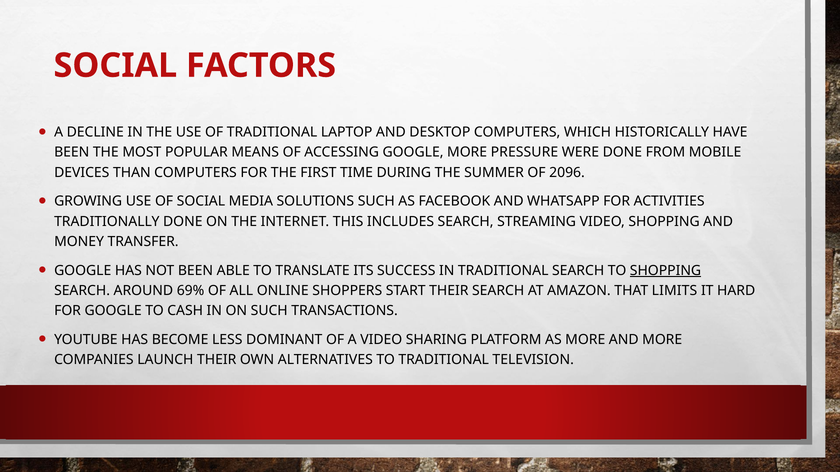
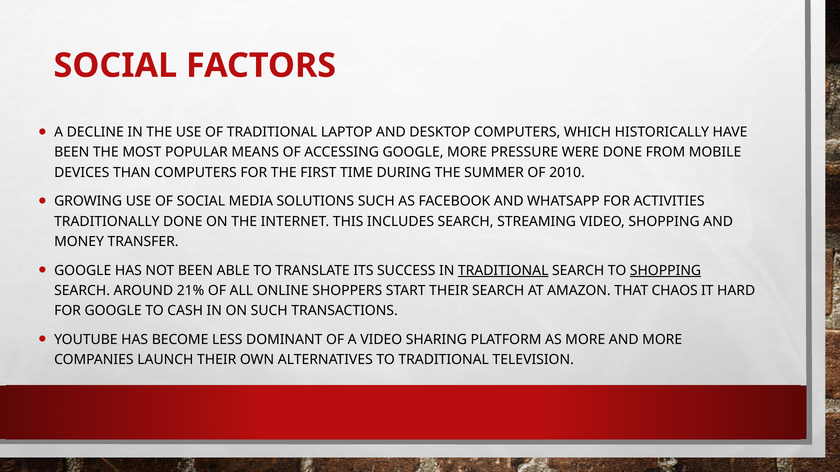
2096: 2096 -> 2010 (567, 173)
TRADITIONAL underline: none -> present (503, 271)
69%: 69% -> 21% (191, 291)
LIMITS: LIMITS -> CHAOS (675, 291)
